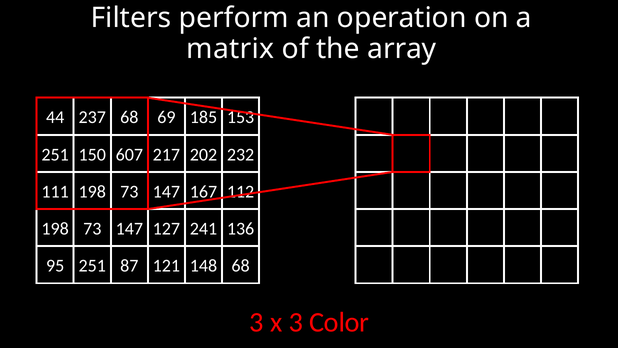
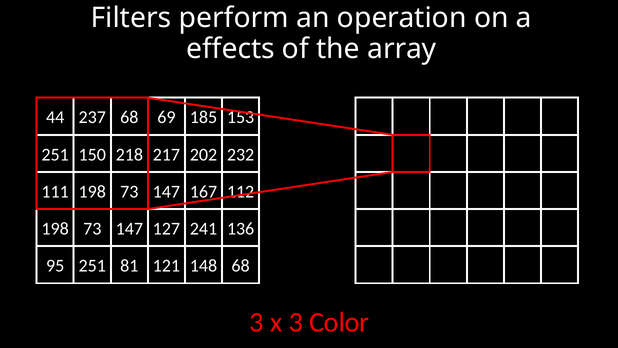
matrix: matrix -> effects (231, 49)
607: 607 -> 218 (129, 154)
87: 87 -> 81 (129, 266)
